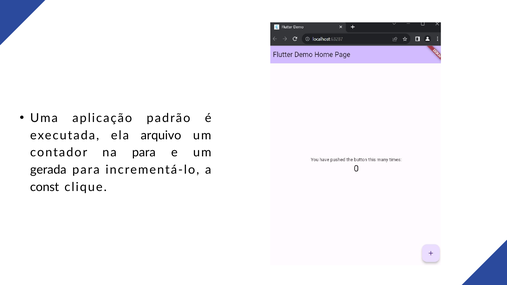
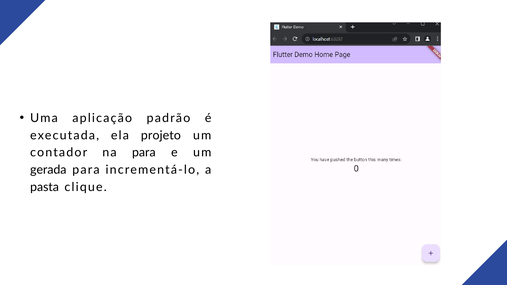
arquivo: arquivo -> projeto (161, 135)
const: const -> pasta (45, 187)
